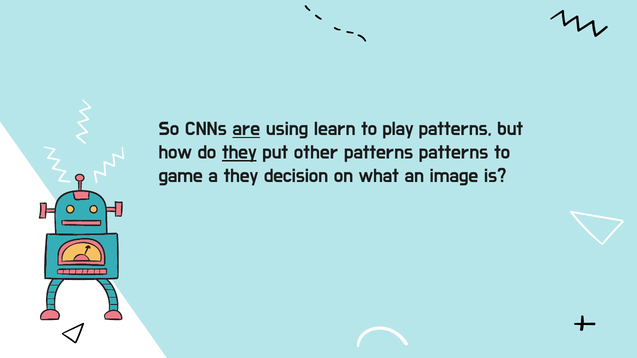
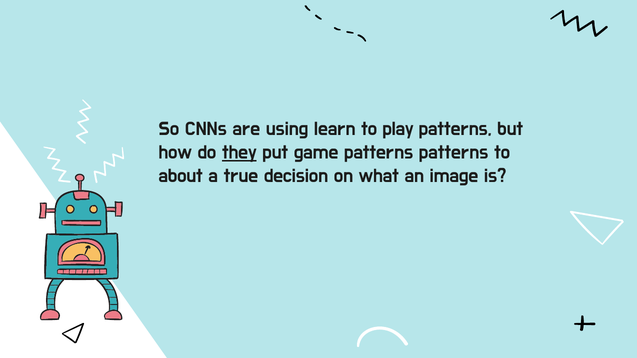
are underline: present -> none (246, 129)
other: other -> game (316, 153)
game: game -> about (181, 176)
a they: they -> true (241, 176)
